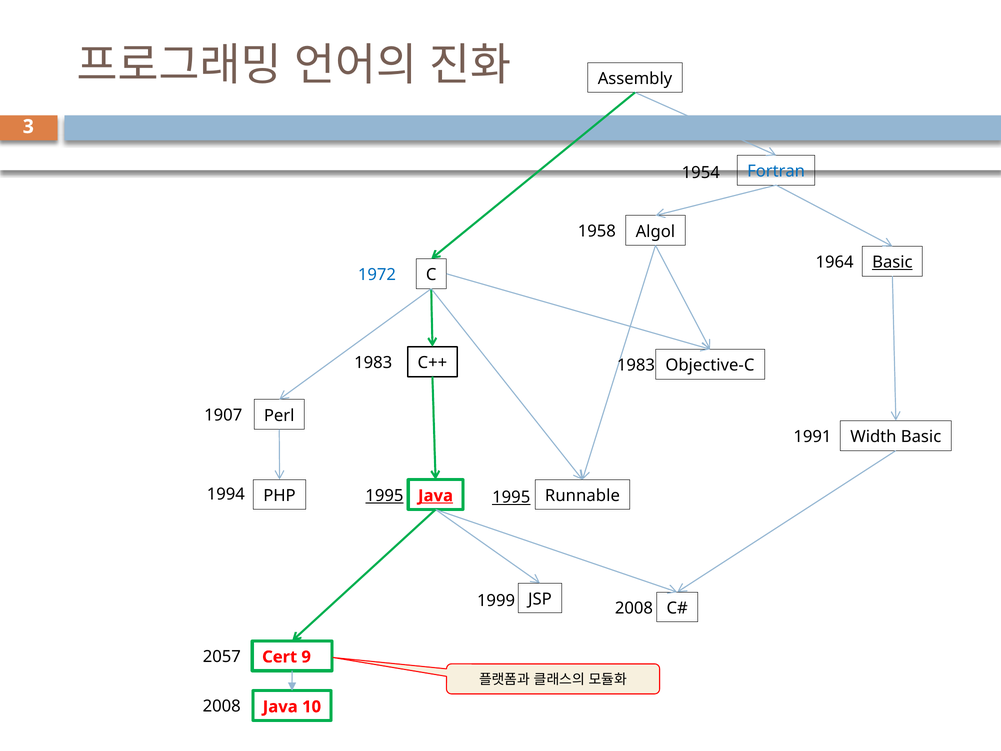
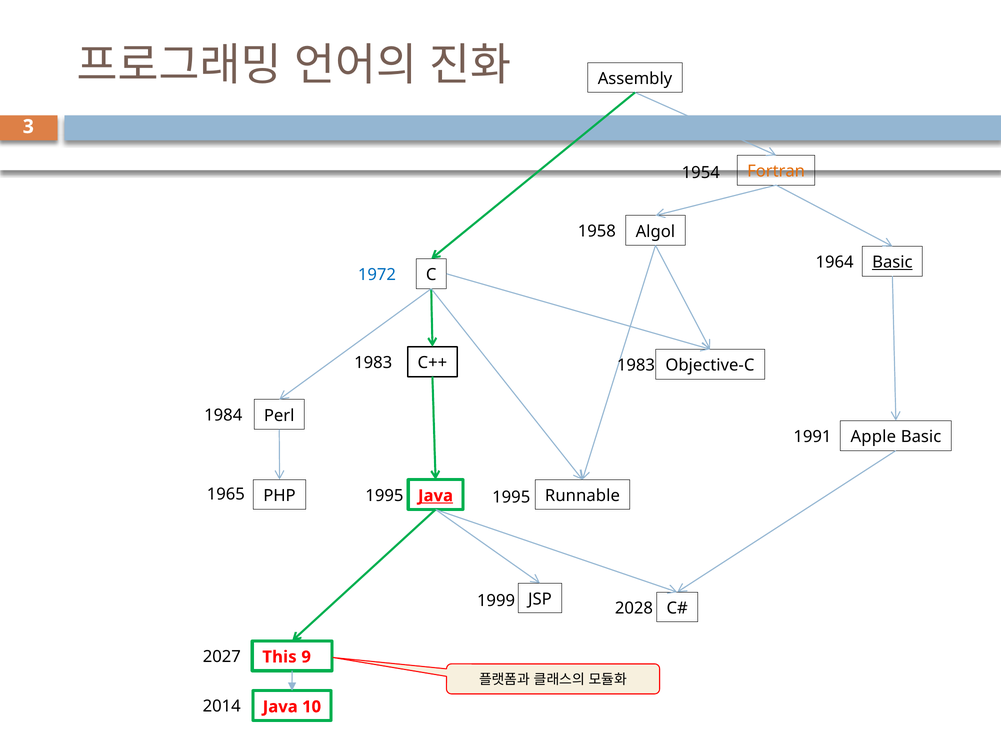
Fortran colour: blue -> orange (776, 171)
1907: 1907 -> 1984 (223, 415)
Width: Width -> Apple (873, 437)
1994: 1994 -> 1965 (226, 494)
1995 underline: present -> none (384, 496)
1995 underline: present -> none (511, 497)
2008: 2008 -> 2028 (634, 608)
2057: 2057 -> 2027 (222, 656)
Cert: Cert -> This (279, 657)
2008: 2008 -> 2014 (222, 706)
